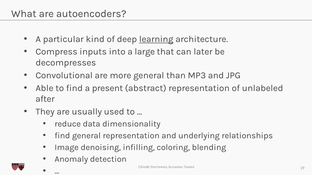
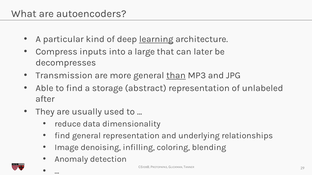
Convolutional: Convolutional -> Transmission (64, 76)
than underline: none -> present (176, 76)
present: present -> storage (107, 88)
